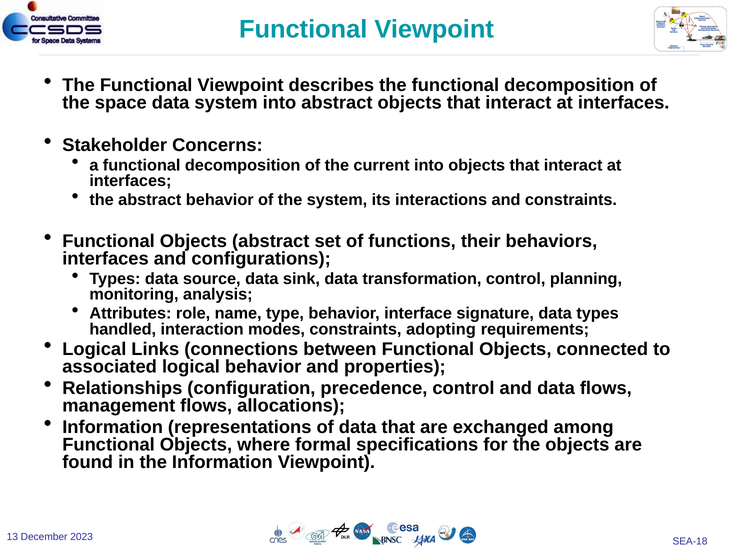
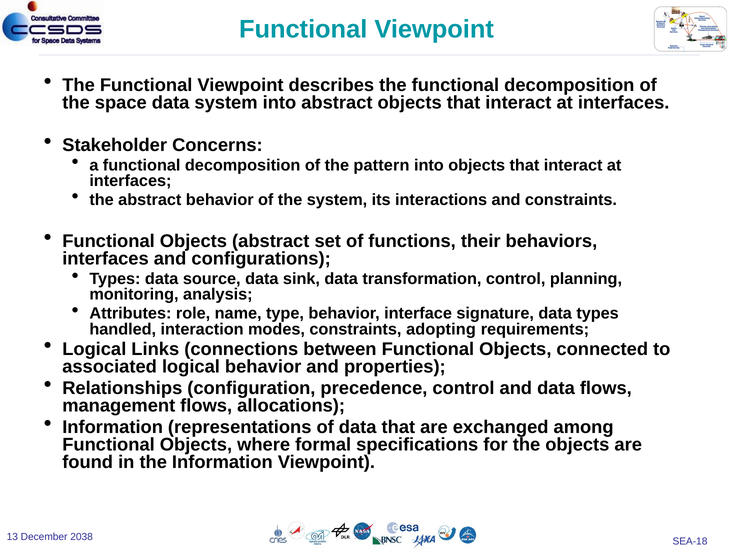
current: current -> pattern (381, 165)
2023: 2023 -> 2038 (82, 537)
